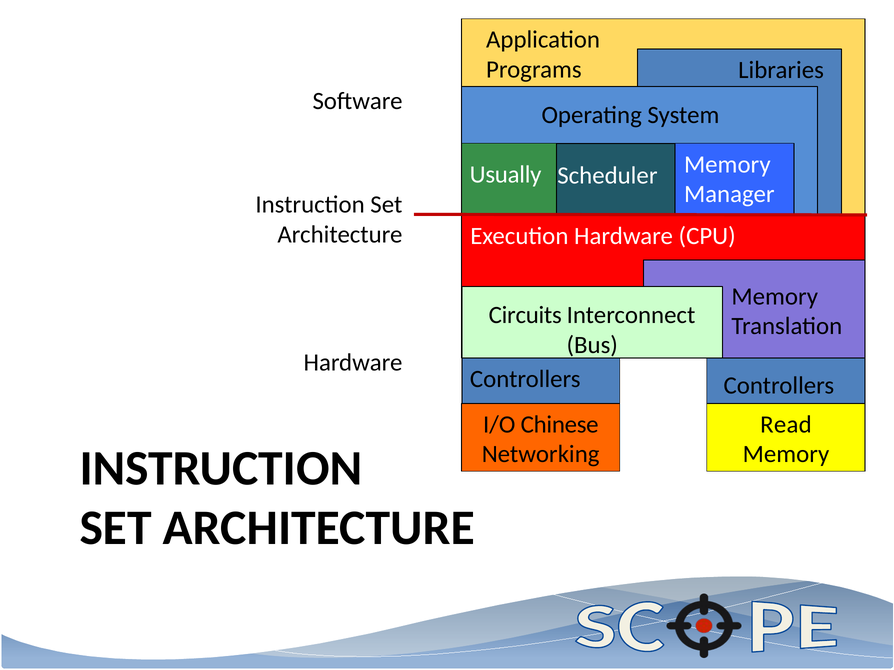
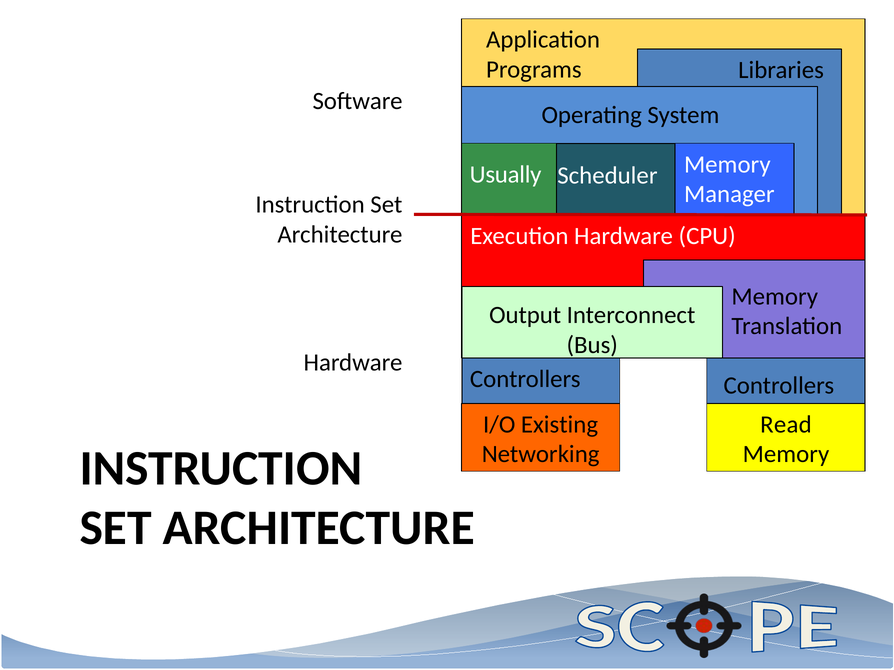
Circuits: Circuits -> Output (525, 315)
Chinese: Chinese -> Existing (559, 425)
